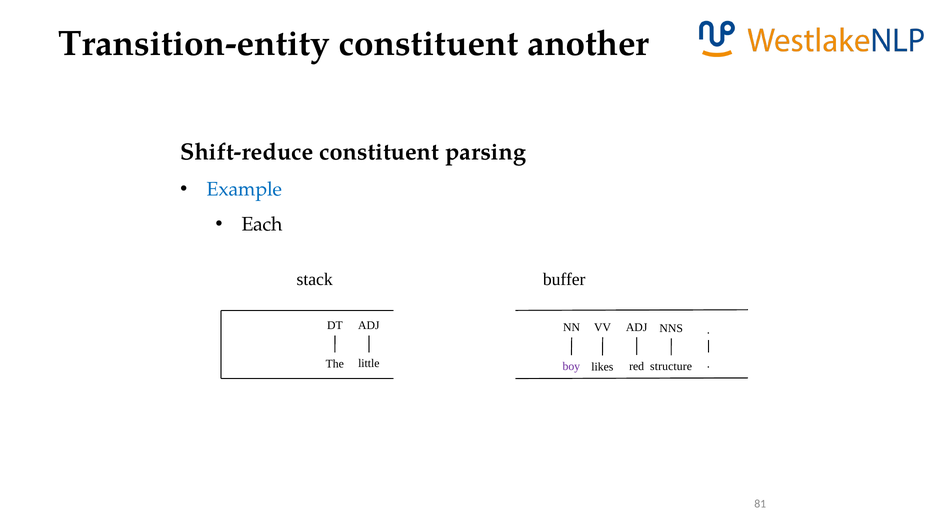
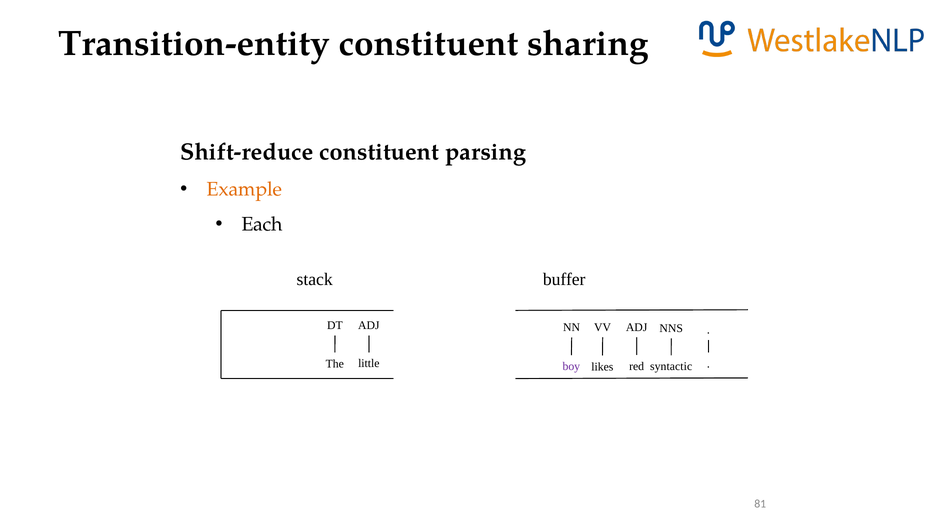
another: another -> sharing (588, 44)
Example colour: blue -> orange (245, 189)
structure: structure -> syntactic (671, 367)
